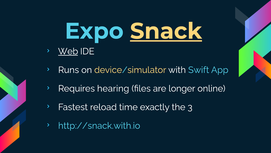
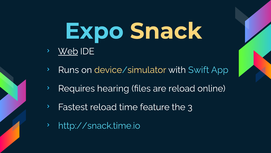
Snack underline: present -> none (166, 31)
are longer: longer -> reload (182, 88)
exactly: exactly -> feature (155, 107)
http://snack.with.io: http://snack.with.io -> http://snack.time.io (99, 125)
